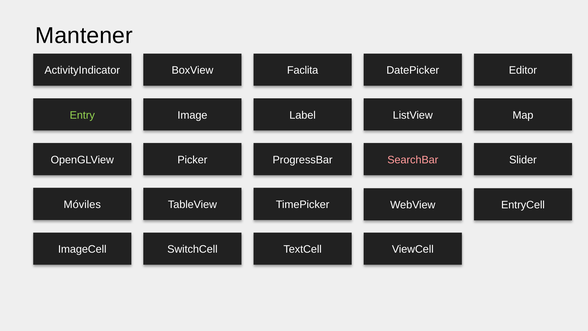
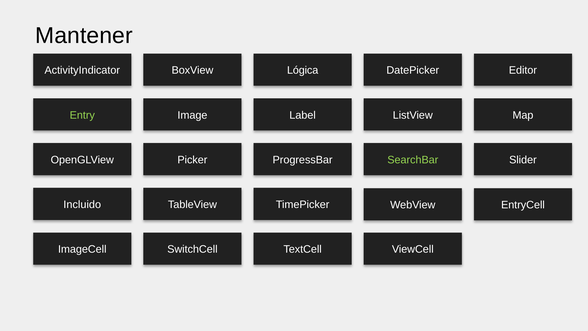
Faclita: Faclita -> Lógica (303, 70)
SearchBar colour: pink -> light green (413, 160)
Móviles: Móviles -> Incluido (82, 205)
